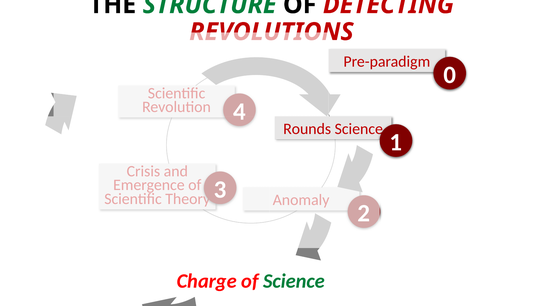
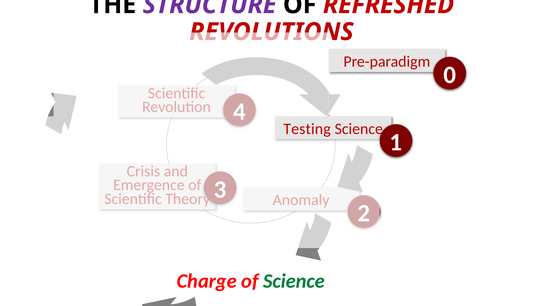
STRUCTURE colour: green -> purple (210, 5)
DETECTING: DETECTING -> REFRESHED (388, 5)
Rounds: Rounds -> Testing (307, 129)
